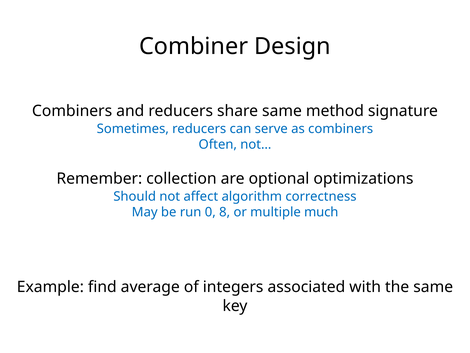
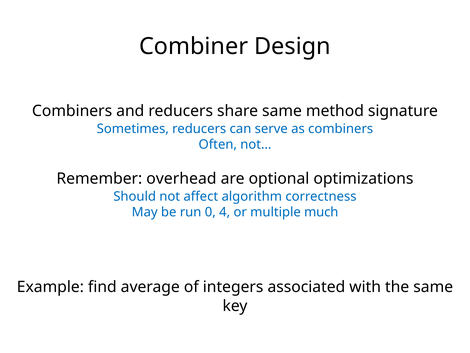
collection: collection -> overhead (181, 178)
8: 8 -> 4 (225, 212)
